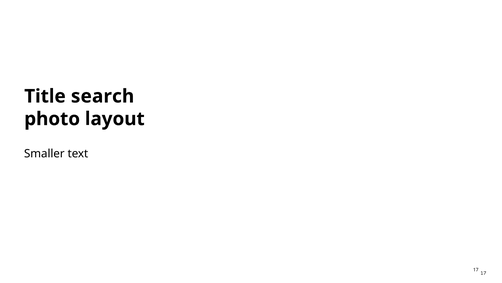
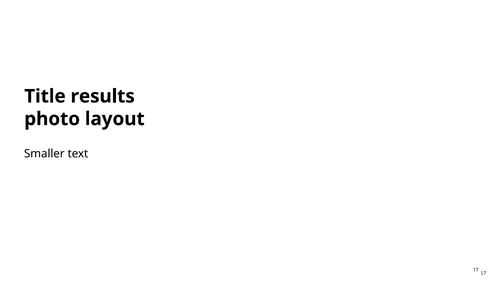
search: search -> results (103, 96)
